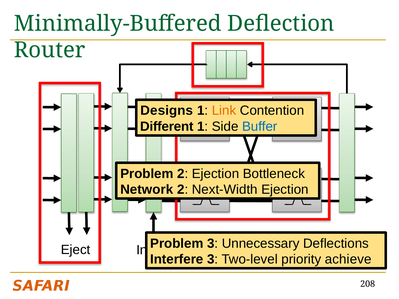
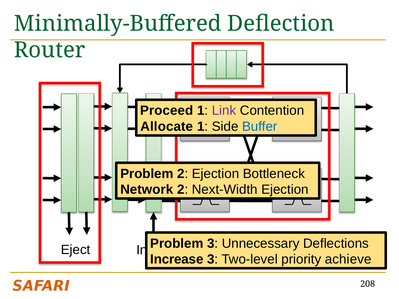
Designs: Designs -> Proceed (167, 111)
Link colour: orange -> purple (224, 111)
Different: Different -> Allocate (167, 127)
Interfere: Interfere -> Increase (177, 260)
